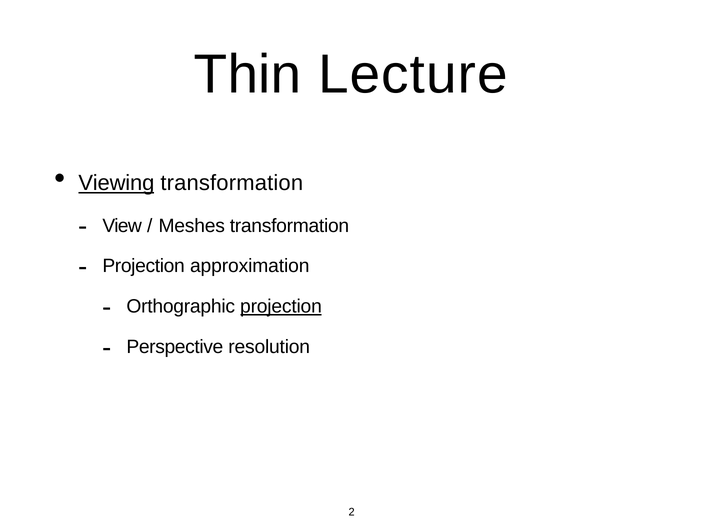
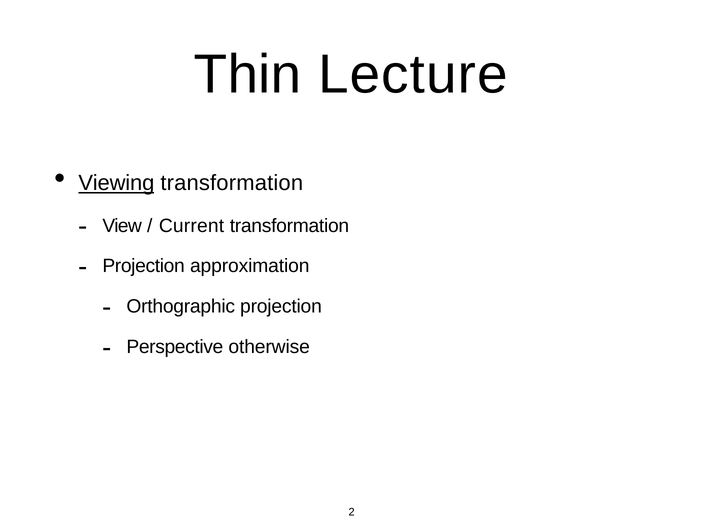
Meshes: Meshes -> Current (192, 226)
projection underline: present -> none (281, 306)
resolution: resolution -> otherwise (269, 347)
